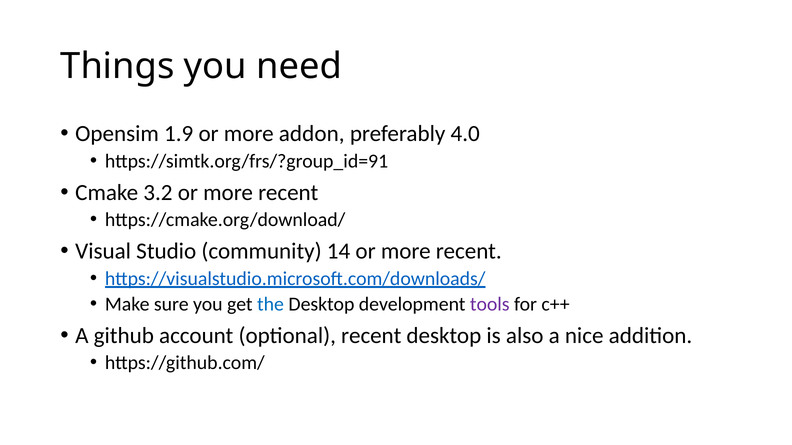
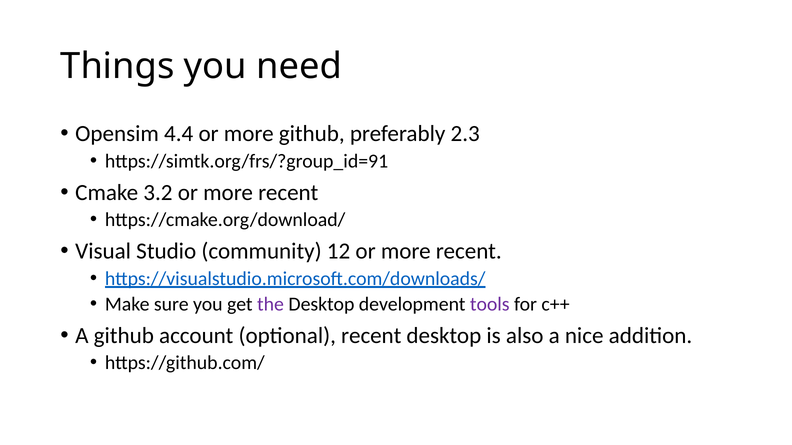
1.9: 1.9 -> 4.4 (179, 134)
more addon: addon -> github (312, 134)
4.0: 4.0 -> 2.3 (465, 134)
14: 14 -> 12 (339, 251)
the colour: blue -> purple (271, 304)
